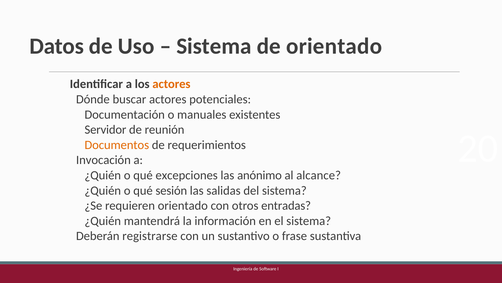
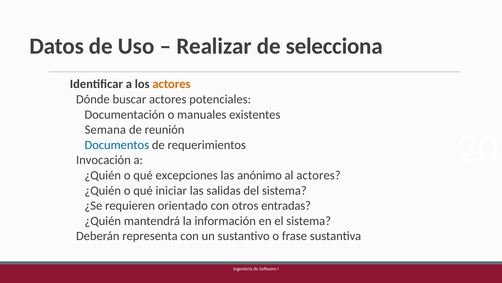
Sistema: Sistema -> Realizar (214, 46)
de orientado: orientado -> selecciona (334, 46)
Servidor: Servidor -> Semana (105, 129)
Documentos colour: orange -> blue (117, 145)
al alcance: alcance -> actores (319, 175)
sesión: sesión -> iniciar (171, 190)
registrarse: registrarse -> representa (150, 236)
